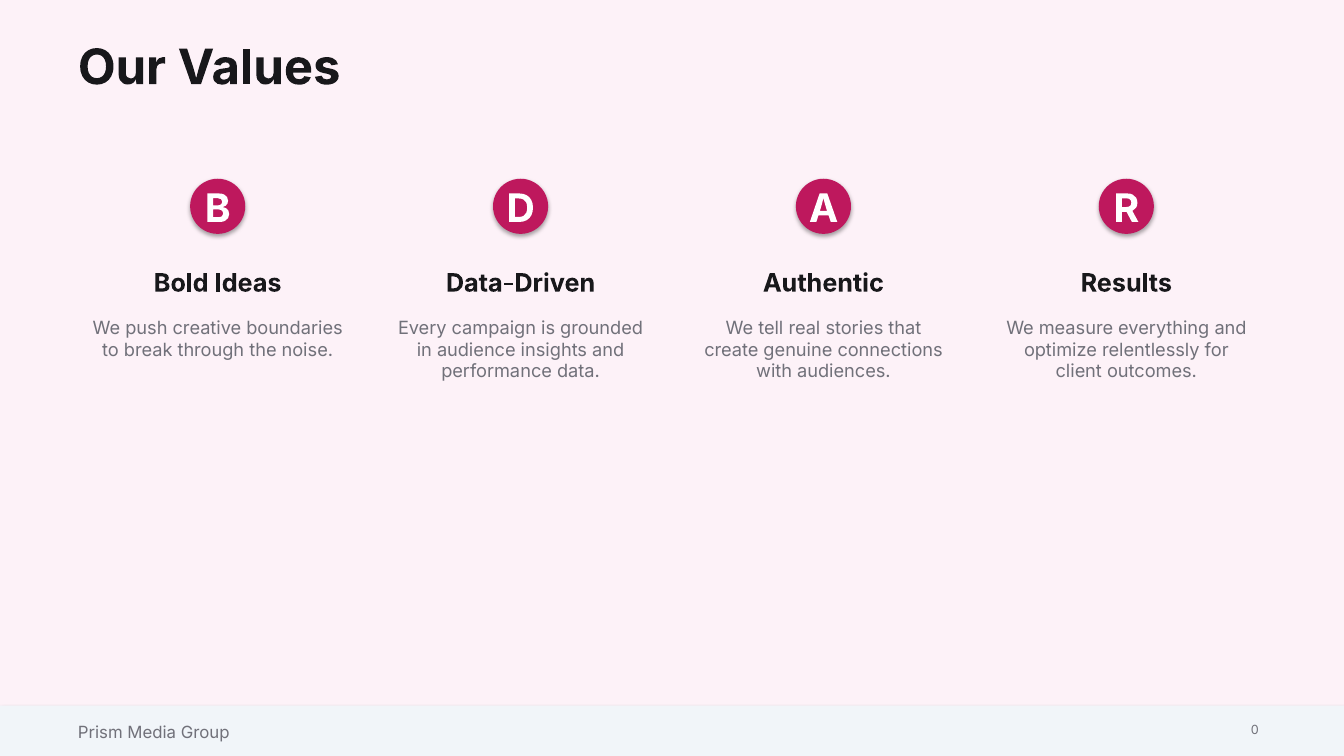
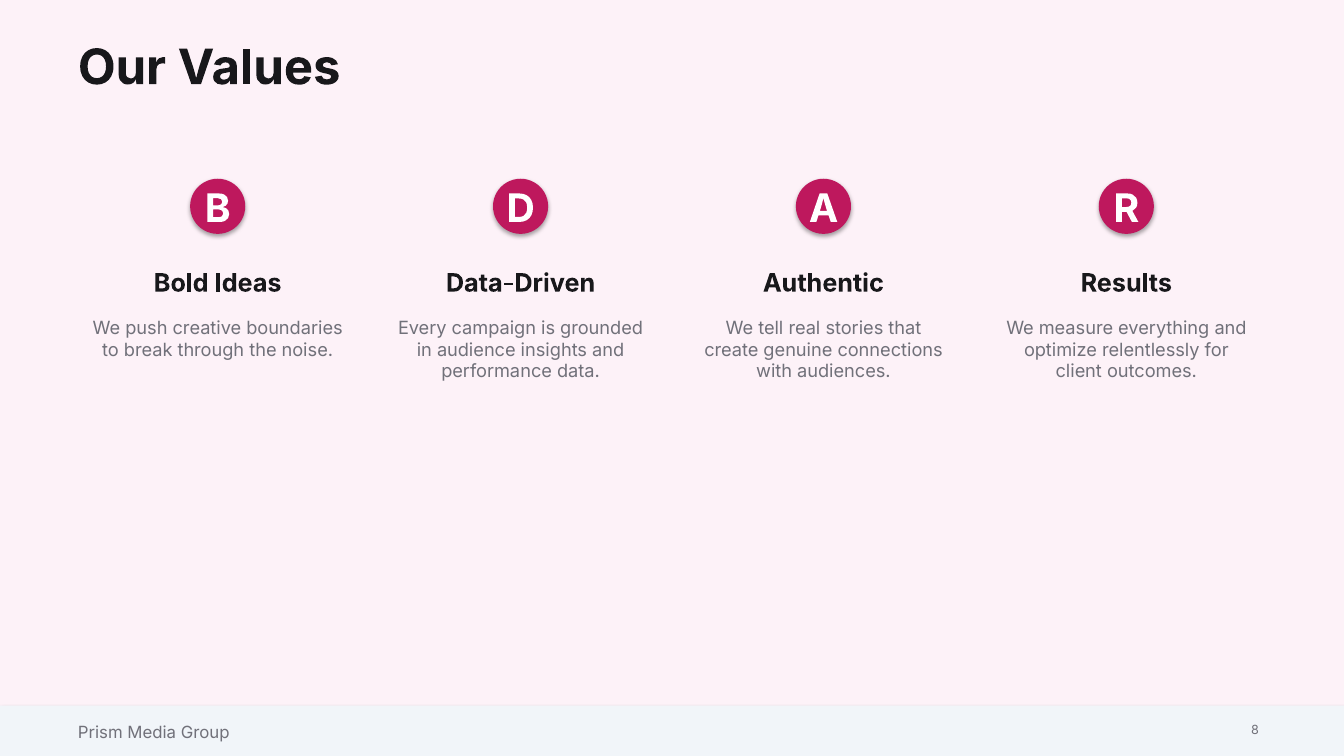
0: 0 -> 8 (1255, 730)
